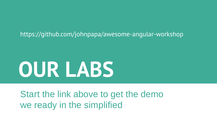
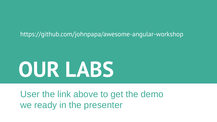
Start: Start -> User (30, 94)
simplified: simplified -> presenter (103, 105)
